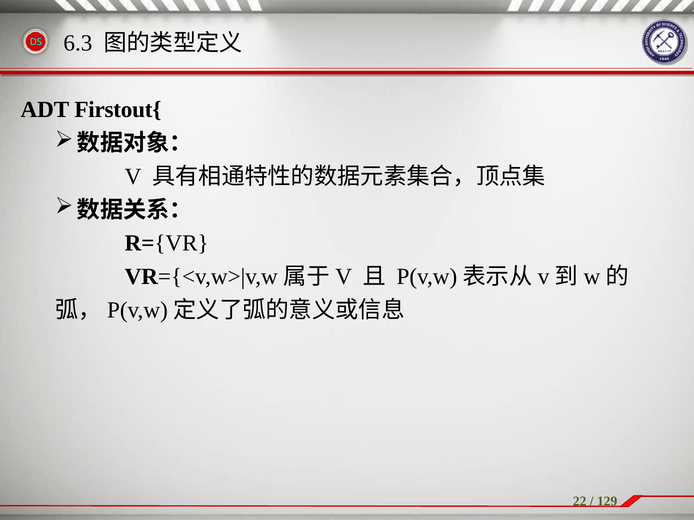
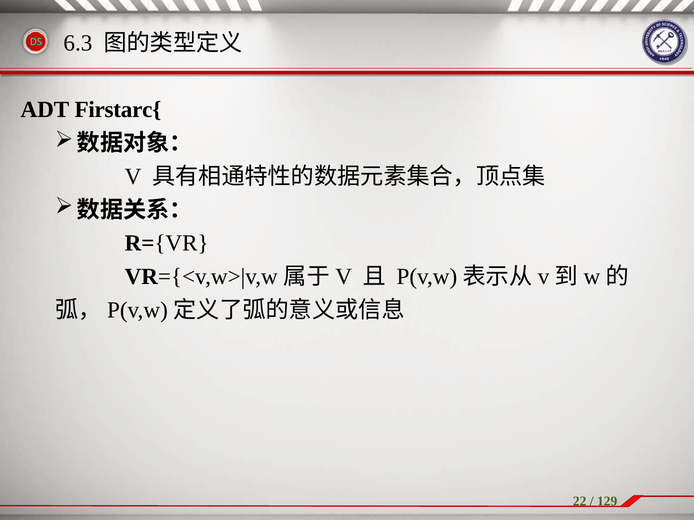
Firstout{: Firstout{ -> Firstarc{ (118, 110)
